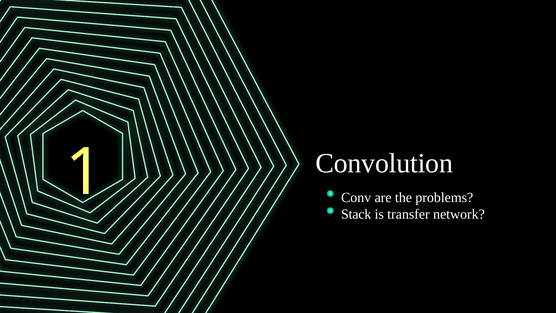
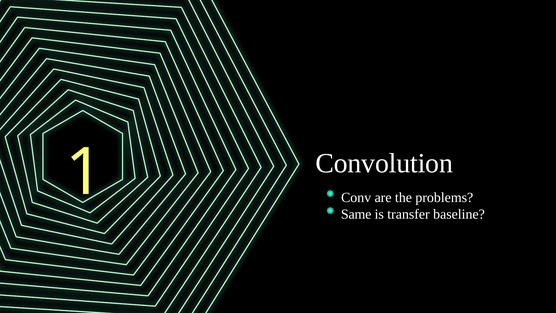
Stack: Stack -> Same (356, 214)
network: network -> baseline (459, 214)
